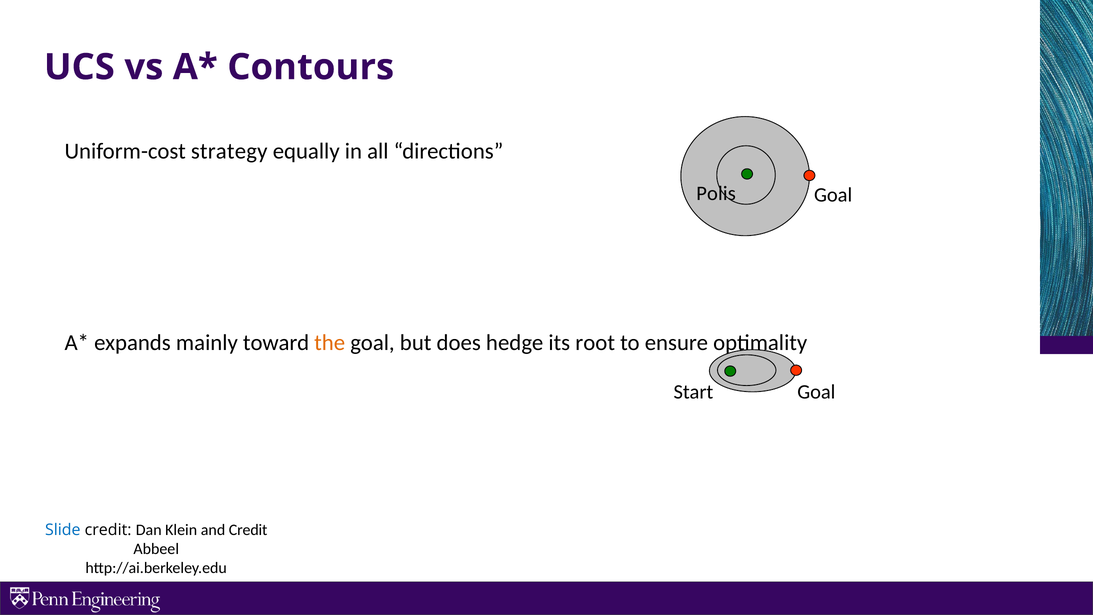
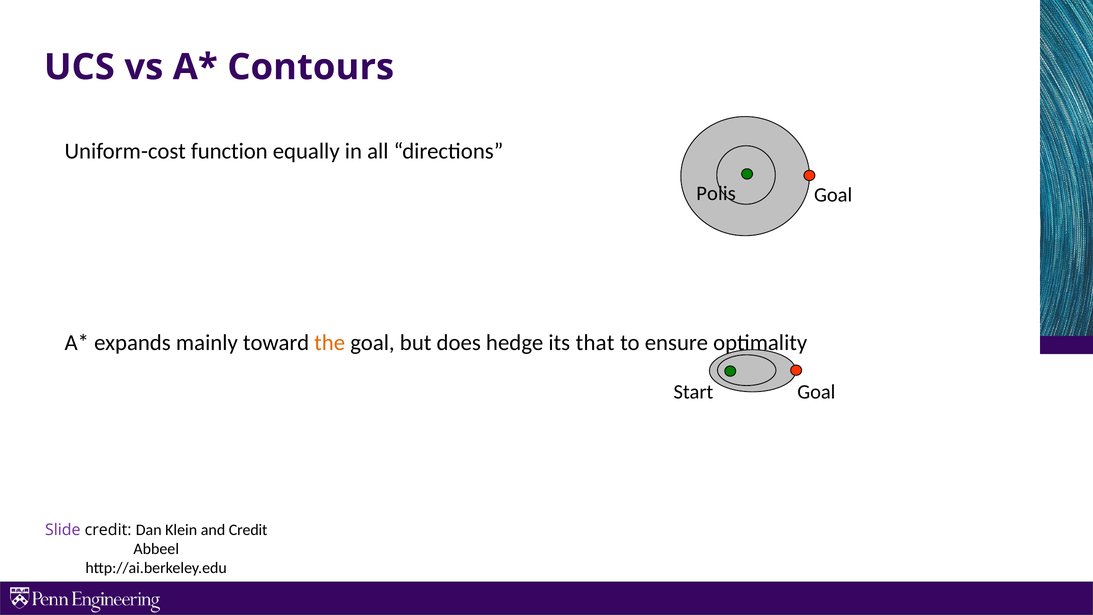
strategy: strategy -> function (229, 151)
root: root -> that (595, 342)
Slide colour: blue -> purple (63, 530)
